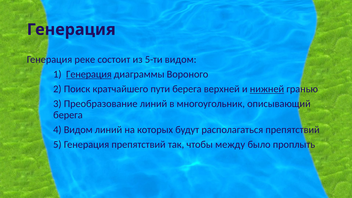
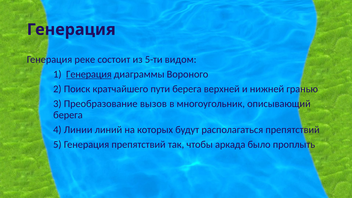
нижней underline: present -> none (267, 89)
Преобразование линий: линий -> вызов (153, 104)
4 Видом: Видом -> Линии (78, 130)
между: между -> аркада (230, 144)
